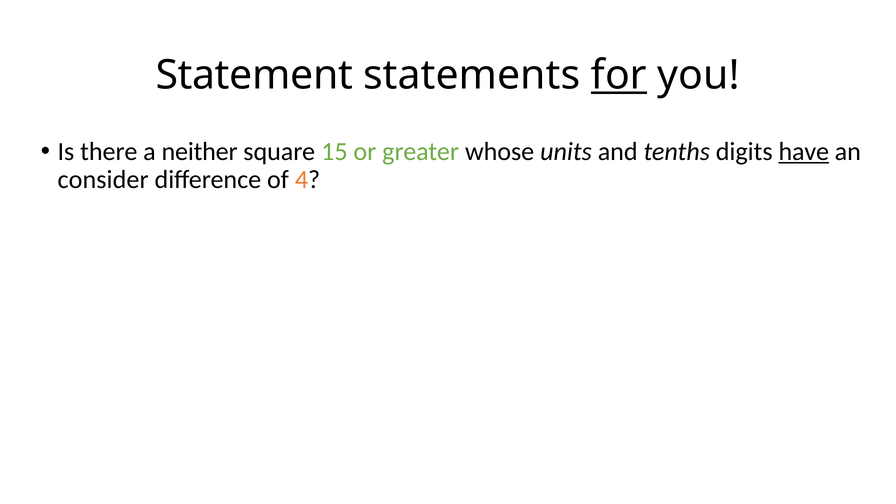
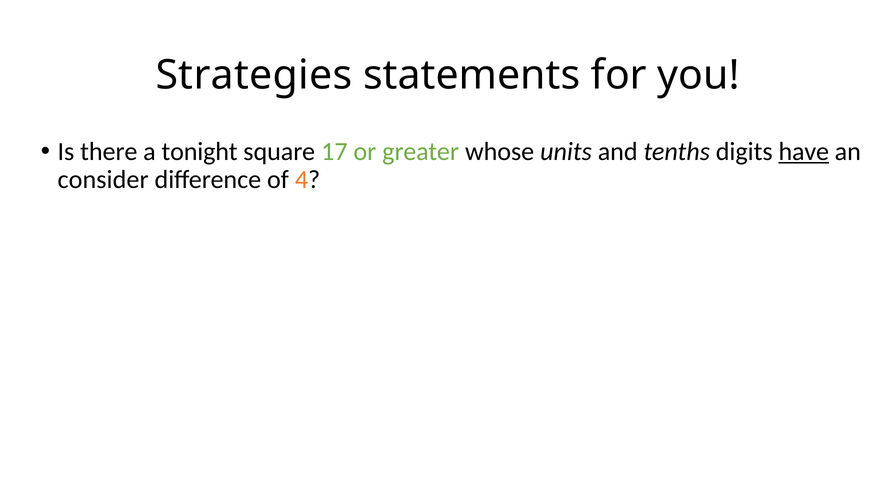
Statement: Statement -> Strategies (254, 75)
for underline: present -> none (619, 75)
neither: neither -> tonight (200, 151)
15: 15 -> 17 (334, 151)
